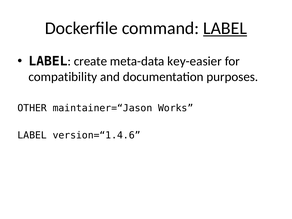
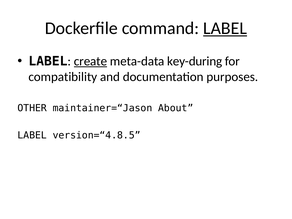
create underline: none -> present (91, 61)
key-easier: key-easier -> key-during (195, 61)
Works: Works -> About (176, 108)
version=“1.4.6: version=“1.4.6 -> version=“4.8.5 (97, 135)
